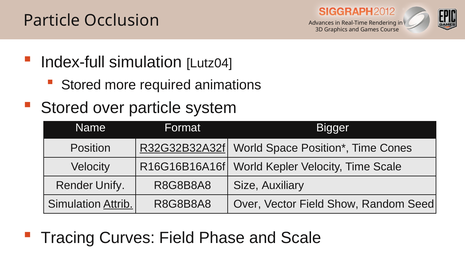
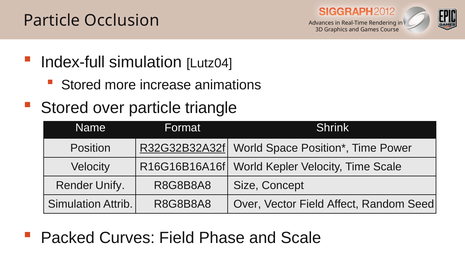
required: required -> increase (165, 85)
system: system -> triangle (211, 108)
Bigger: Bigger -> Shrink (333, 128)
Cones: Cones -> Power (396, 148)
Auxiliary: Auxiliary -> Concept (283, 185)
Attrib underline: present -> none (118, 204)
Show: Show -> Affect (343, 204)
Tracing: Tracing -> Packed (68, 238)
